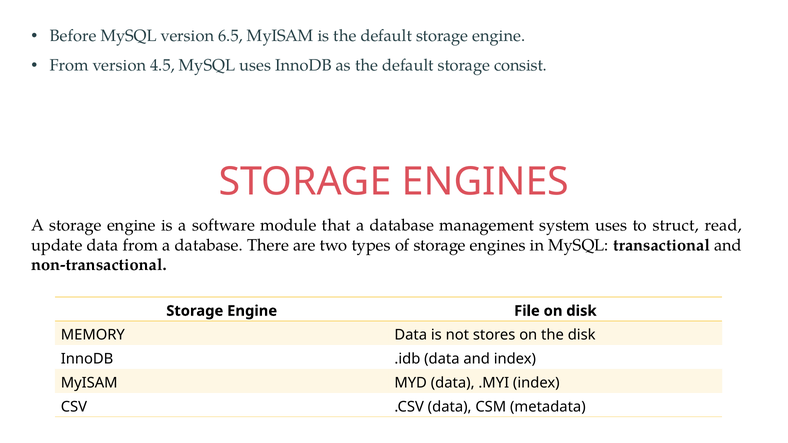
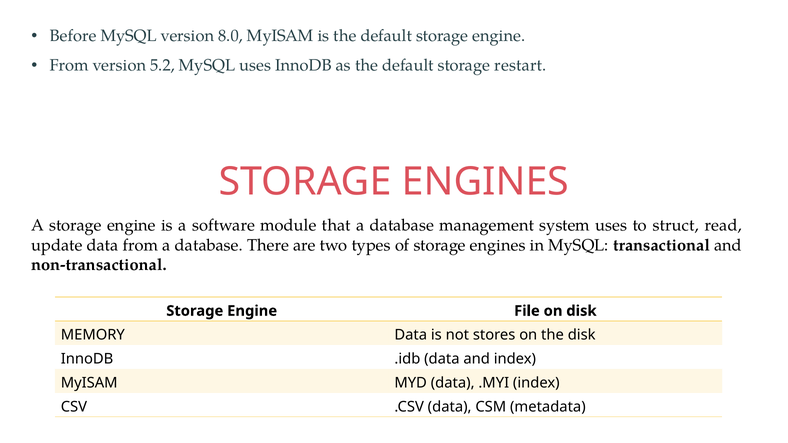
6.5: 6.5 -> 8.0 (231, 36)
4.5: 4.5 -> 5.2 (163, 66)
consist: consist -> restart (520, 66)
